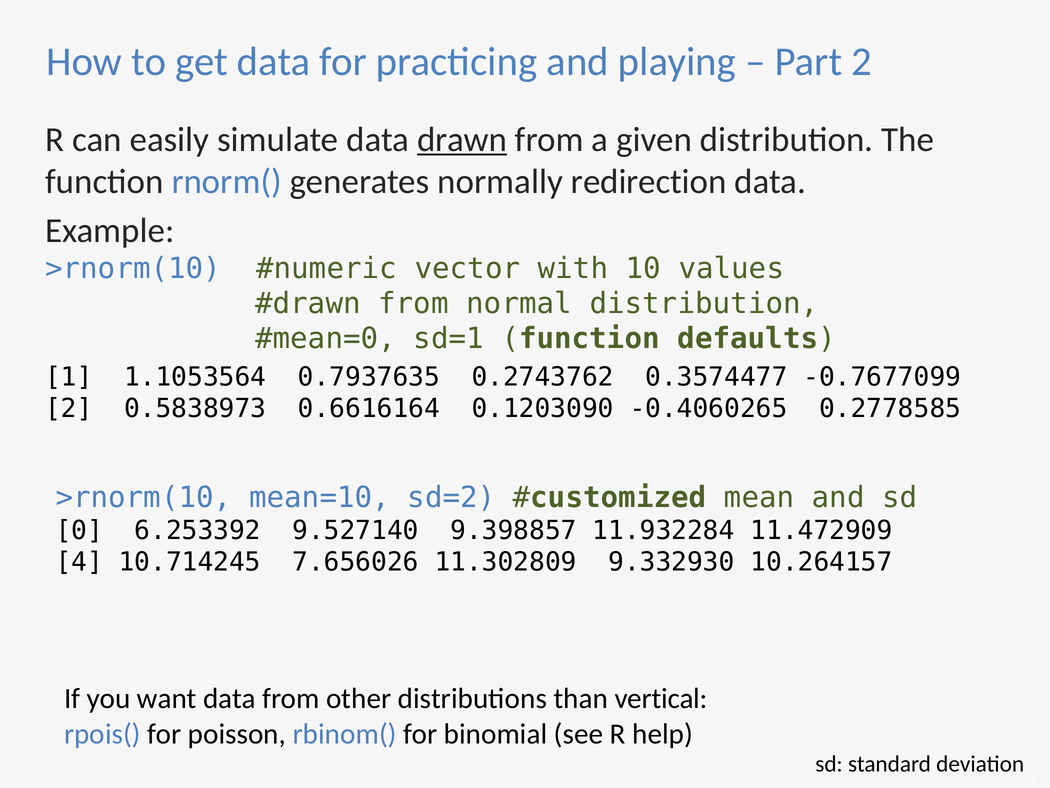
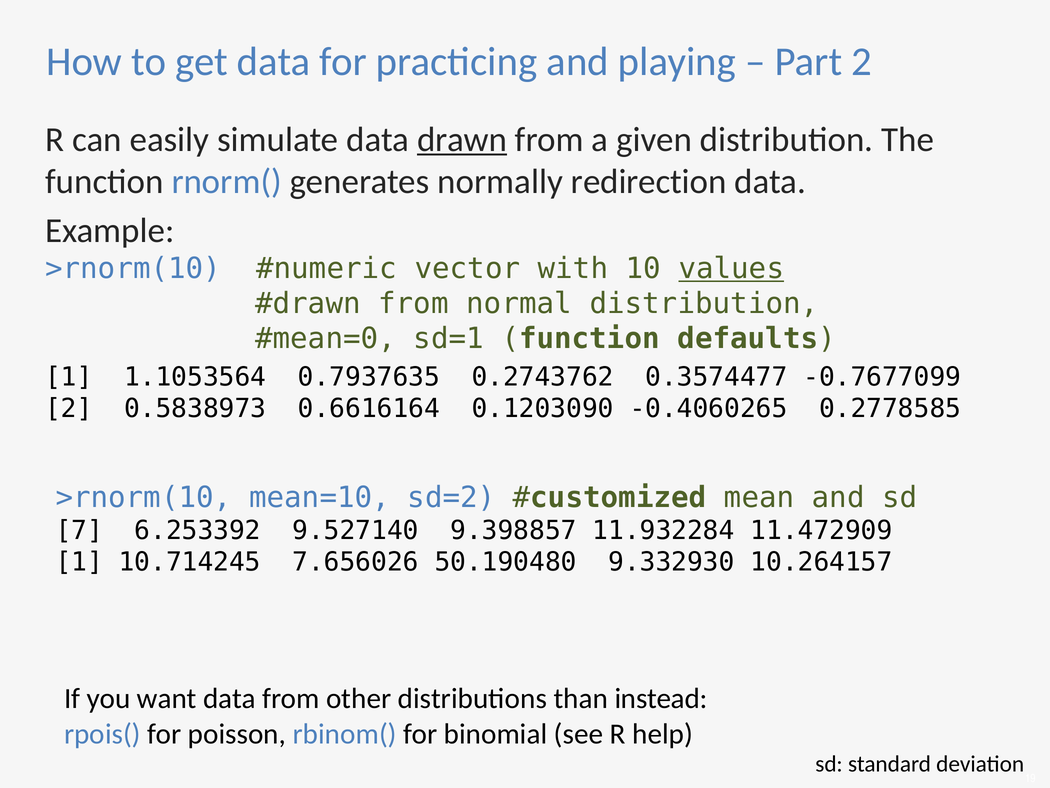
values underline: none -> present (731, 269)
0: 0 -> 7 (79, 530)
4: 4 -> 1 (79, 562)
11.302809: 11.302809 -> 50.190480 (506, 562)
vertical: vertical -> instead (661, 698)
